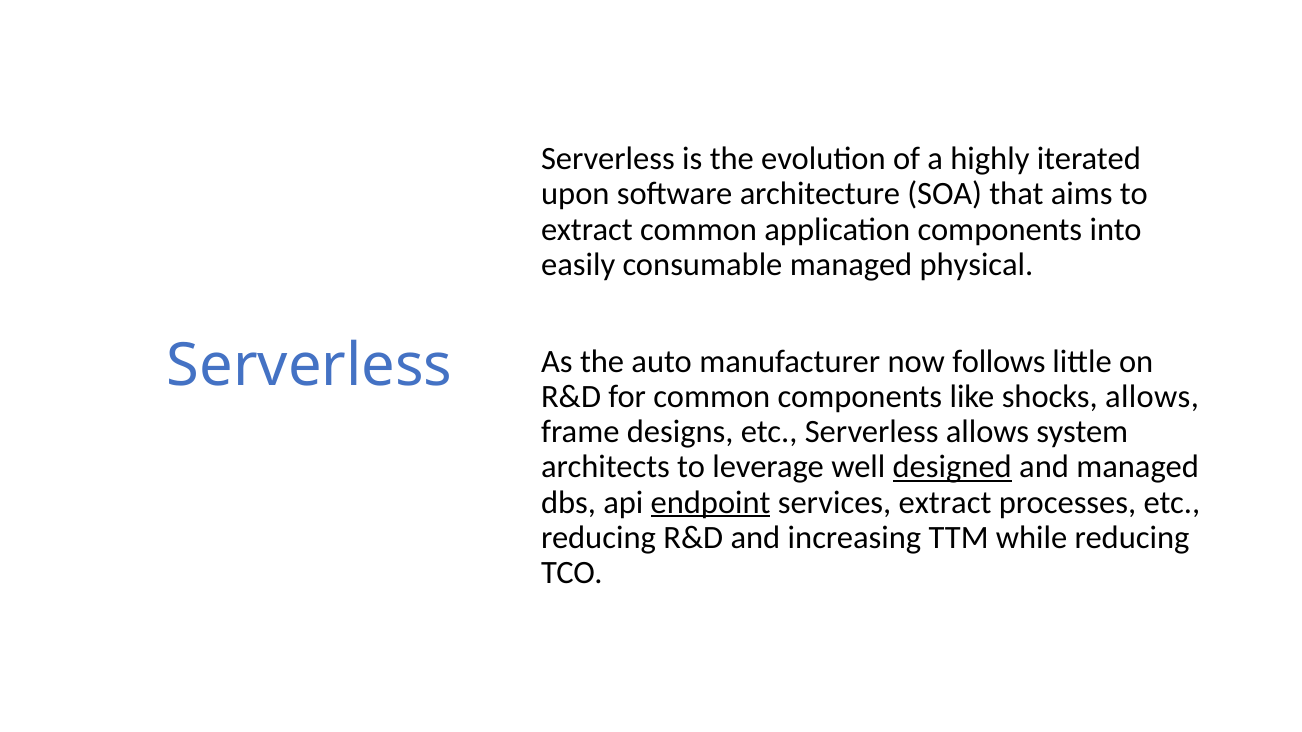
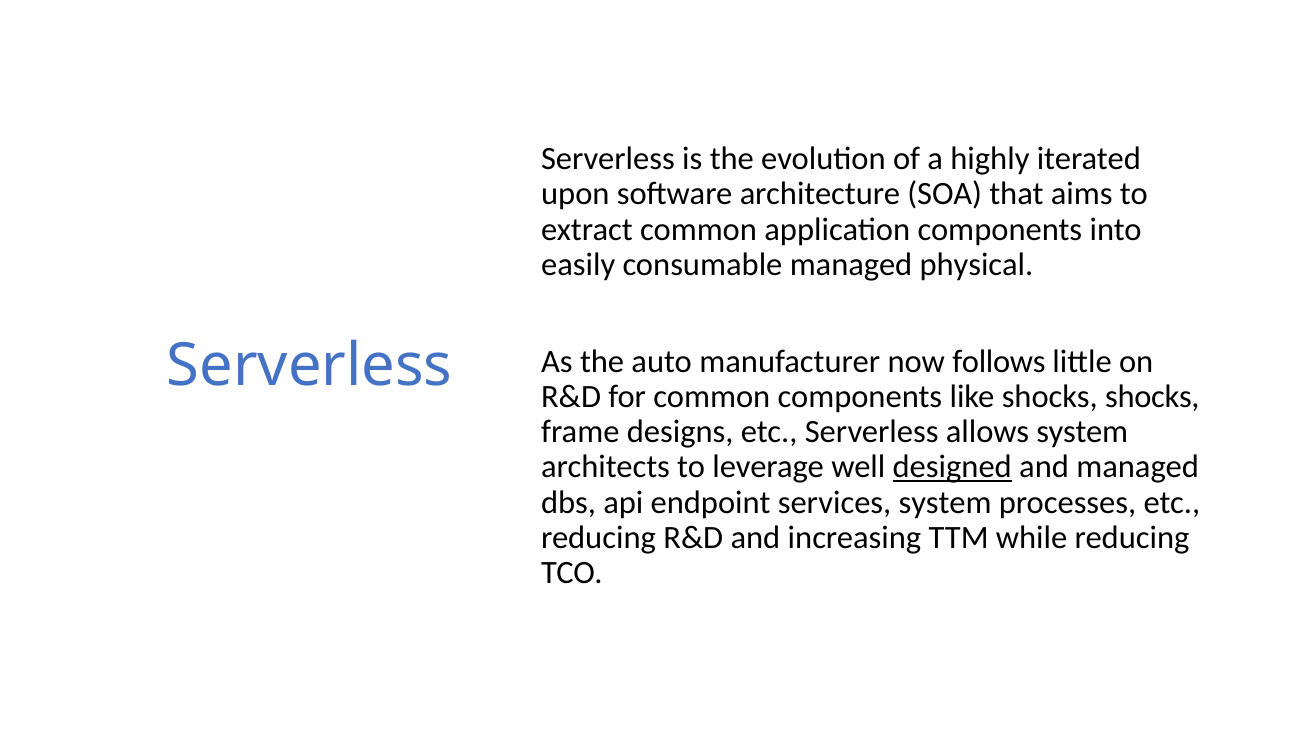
shocks allows: allows -> shocks (1152, 397)
endpoint underline: present -> none (711, 503)
services extract: extract -> system (945, 503)
